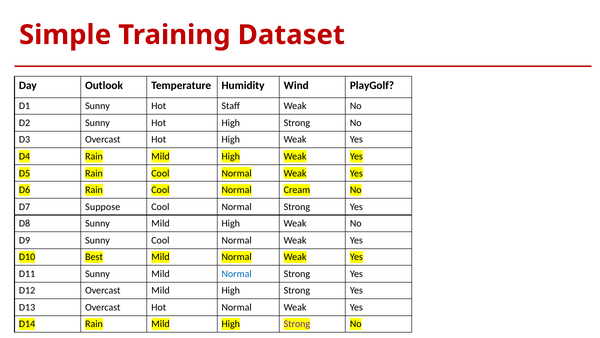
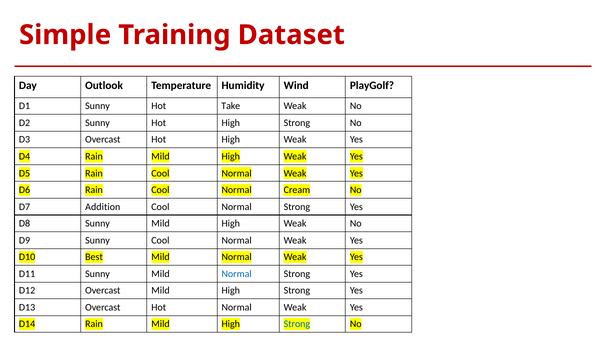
Staff: Staff -> Take (231, 106)
Suppose: Suppose -> Addition (103, 206)
Strong colour: purple -> blue (297, 324)
